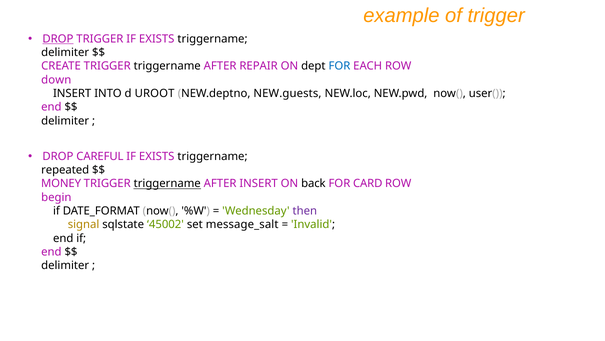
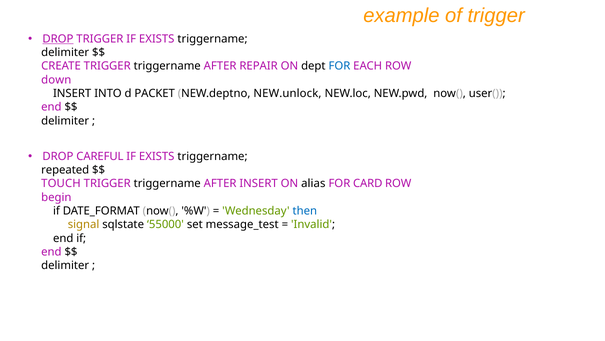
UROOT: UROOT -> PACKET (155, 93)
NEW.guests: NEW.guests -> NEW.unlock (287, 93)
MONEY: MONEY -> TOUCH (61, 183)
triggername underline: present -> none (167, 183)
back: back -> alias (313, 183)
then colour: purple -> blue (305, 211)
45002: 45002 -> 55000 (165, 224)
message_salt: message_salt -> message_test (242, 224)
